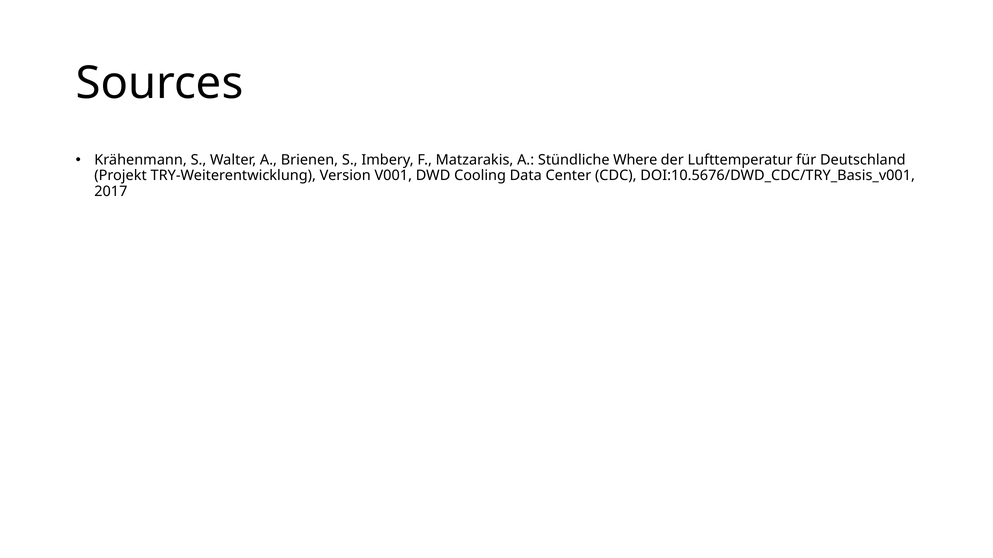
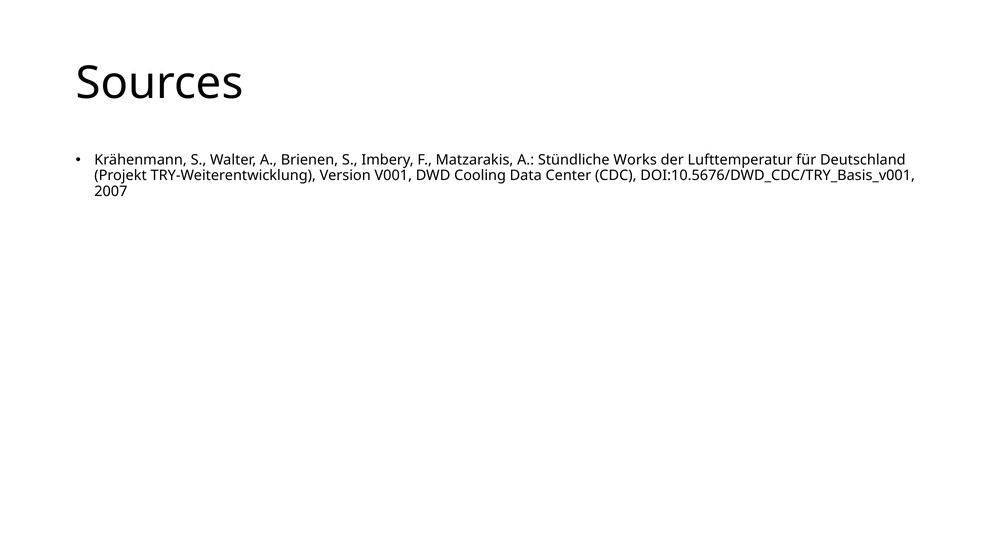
Where: Where -> Works (635, 160)
2017: 2017 -> 2007 (111, 192)
